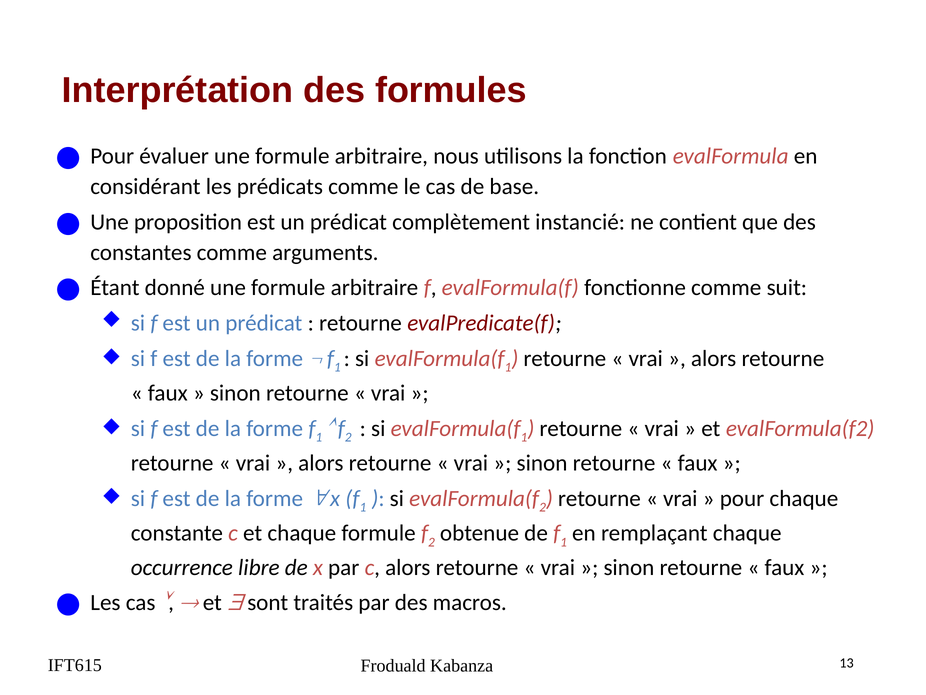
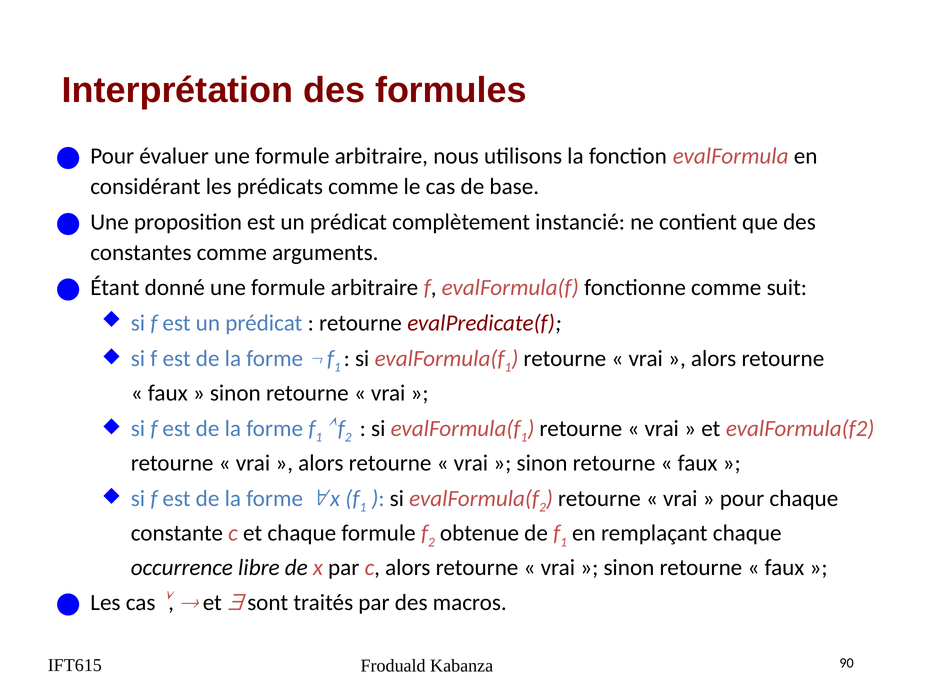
13: 13 -> 90 (847, 662)
